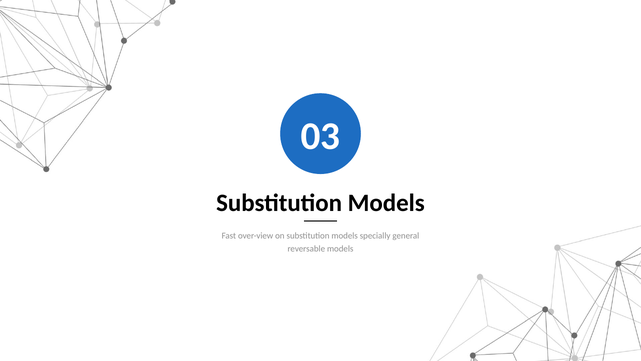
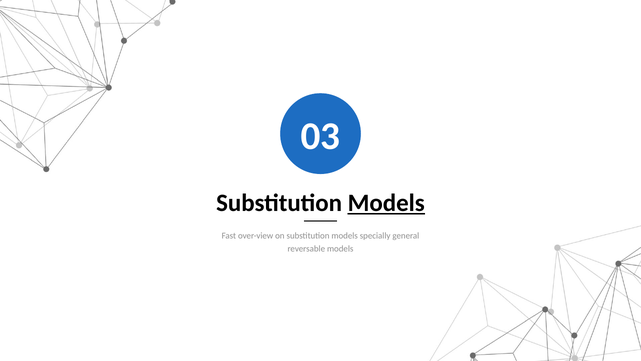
Models underline: none -> present (386, 203)
